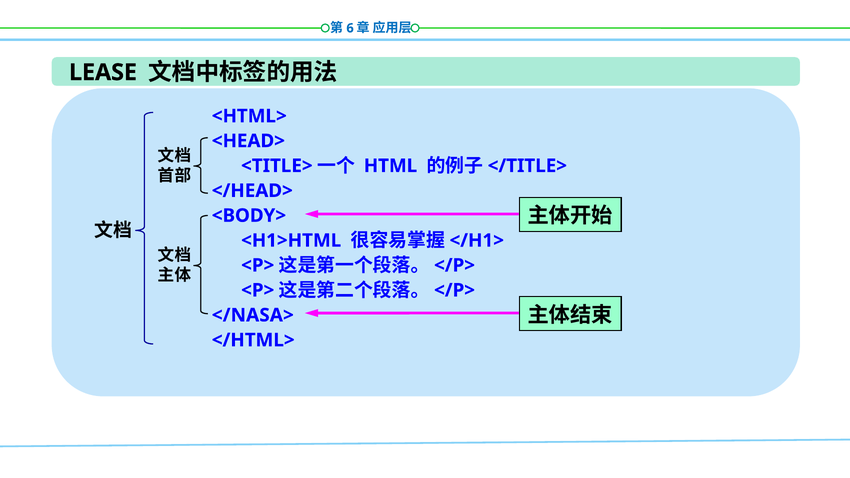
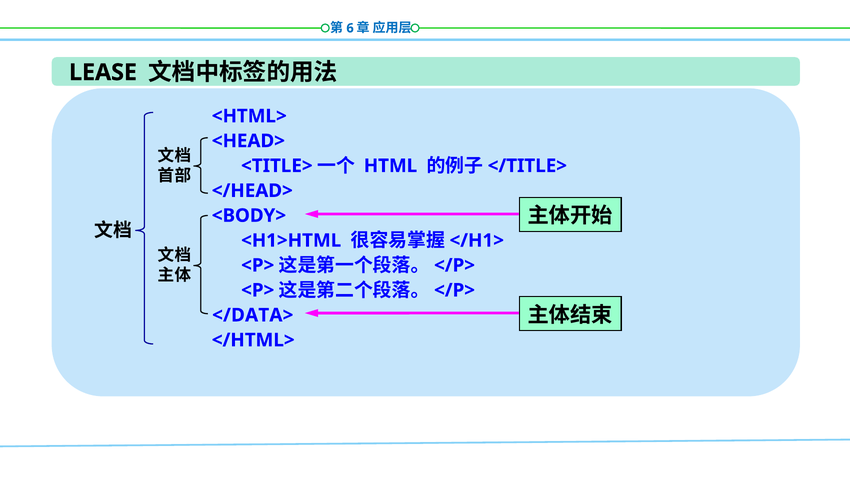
</NASA>: </NASA> -> </DATA> (253, 315)
